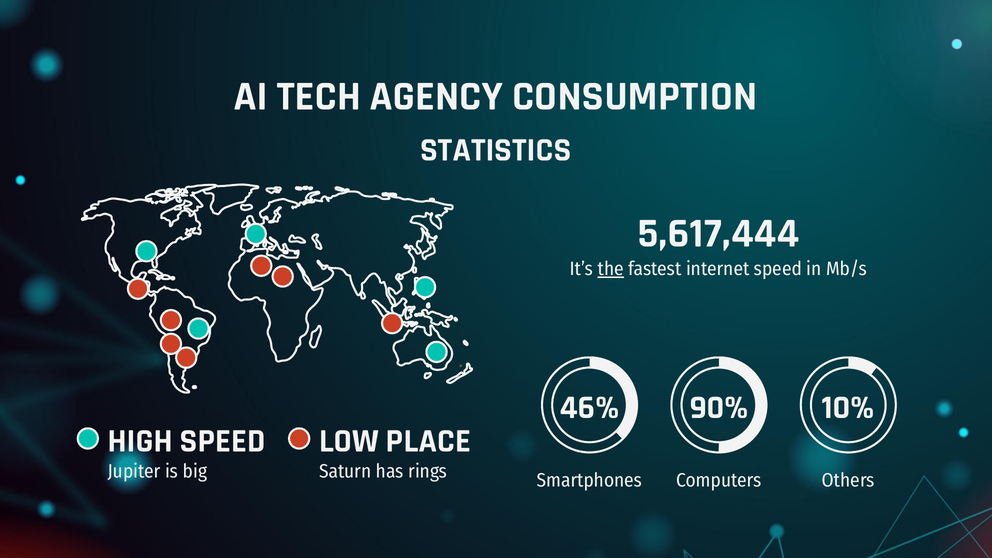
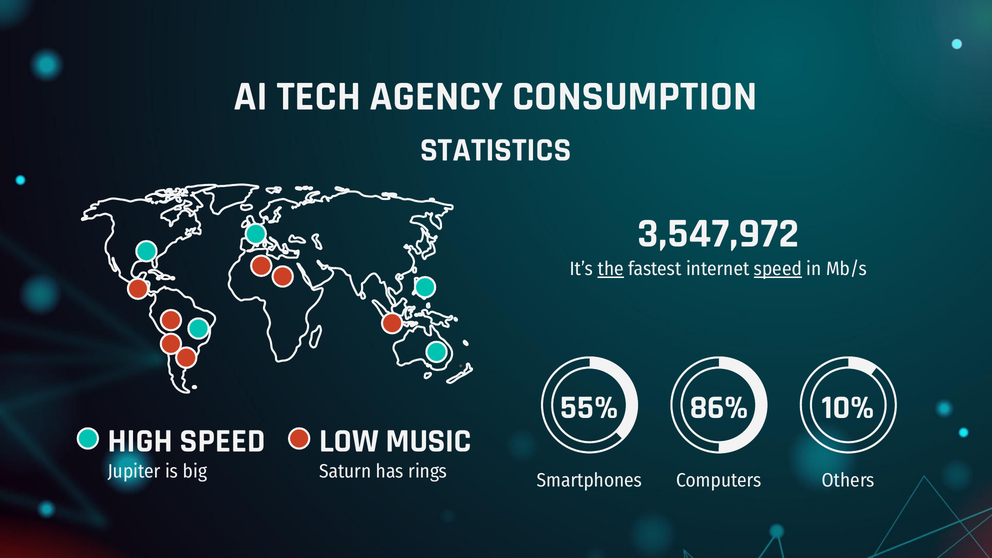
5,617,444: 5,617,444 -> 3,547,972 (718, 233)
speed underline: none -> present (778, 269)
46%: 46% -> 55% (589, 407)
90%: 90% -> 86% (719, 407)
PLACE: PLACE -> MUSIC (429, 441)
